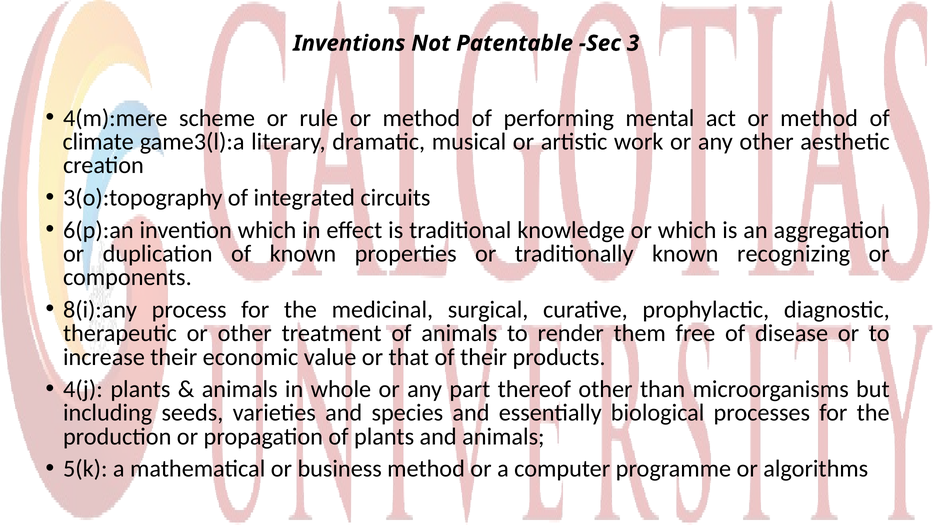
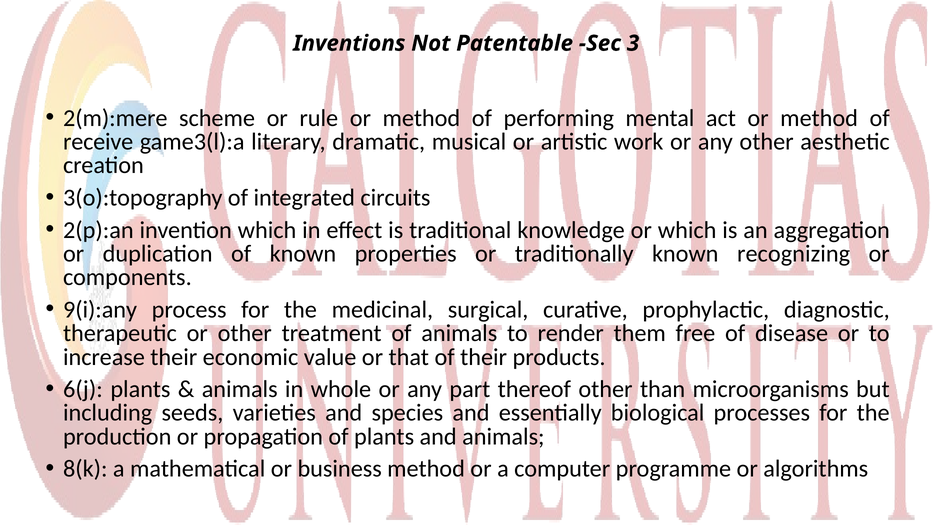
4(m):mere: 4(m):mere -> 2(m):mere (115, 118)
climate: climate -> receive (98, 142)
6(p):an: 6(p):an -> 2(p):an (98, 230)
8(i):any: 8(i):any -> 9(i):any (100, 310)
4(j: 4(j -> 6(j (83, 389)
5(k: 5(k -> 8(k (85, 469)
